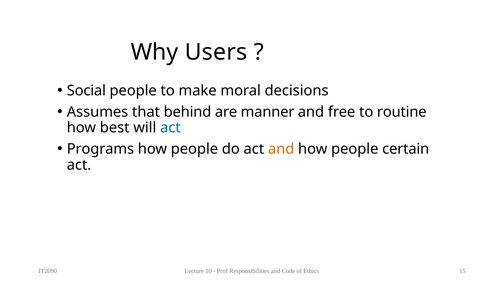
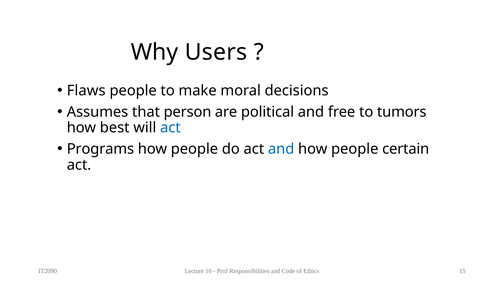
Social: Social -> Flaws (86, 91)
behind: behind -> person (188, 112)
manner: manner -> political (268, 112)
routine: routine -> tumors (402, 112)
and colour: orange -> blue (281, 149)
